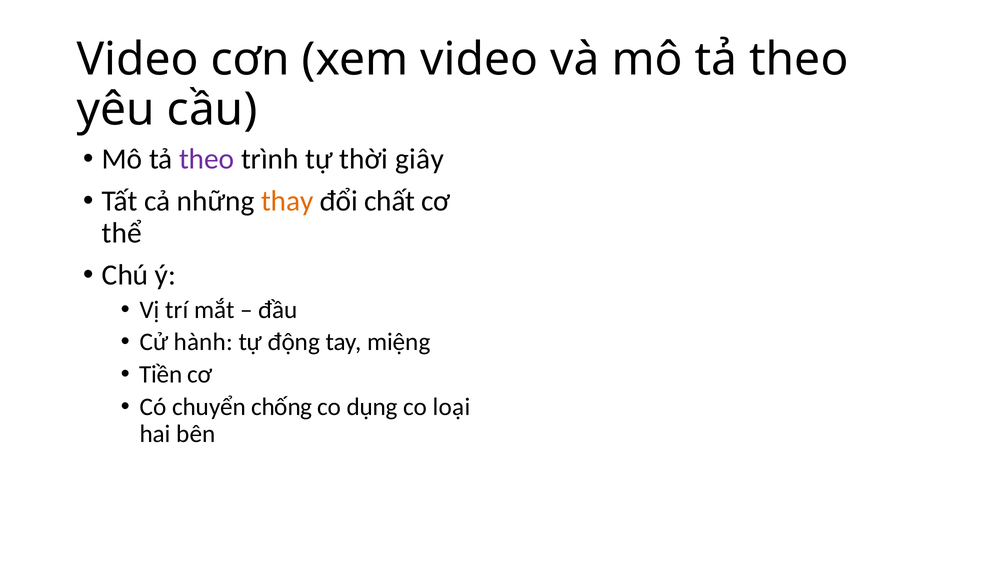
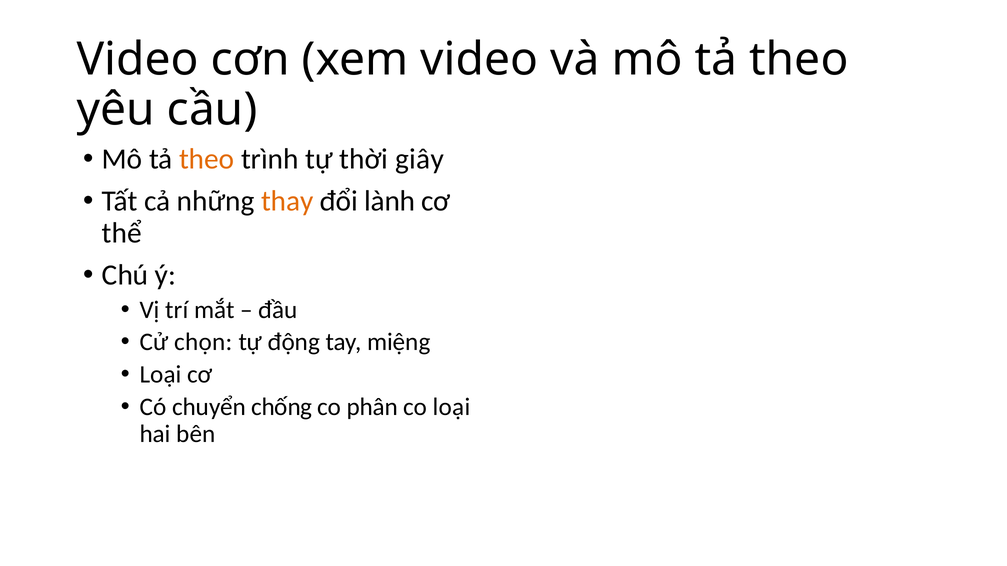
theo colour: purple -> orange (207, 159)
chất: chất -> lành (390, 201)
hành: hành -> chọn (203, 342)
Tiền: Tiền -> Loại (161, 375)
dụng: dụng -> phân (372, 407)
